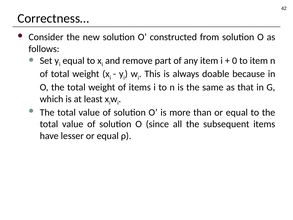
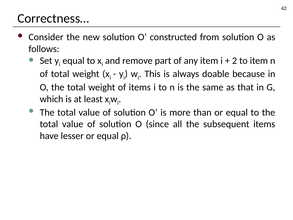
0: 0 -> 2 (235, 61)
